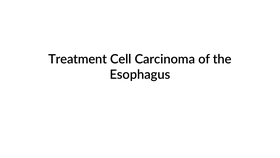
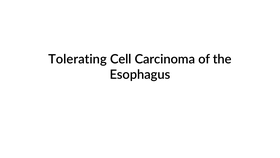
Treatment: Treatment -> Tolerating (78, 59)
